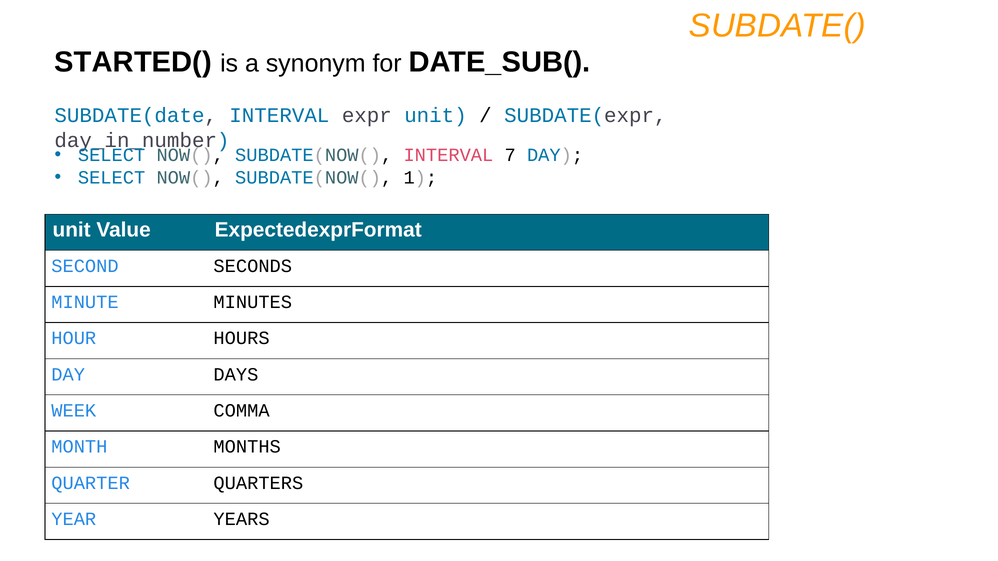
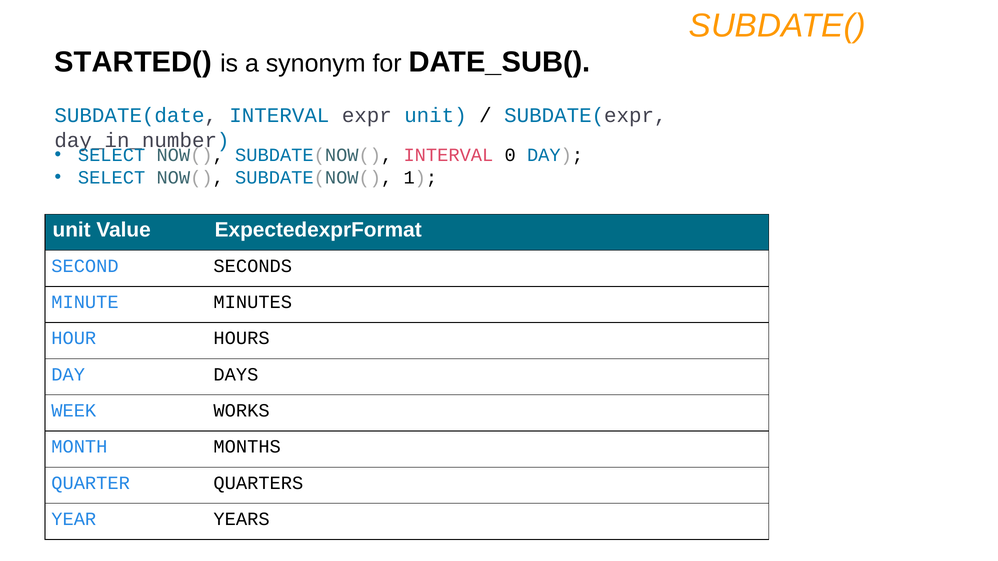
7: 7 -> 0 (510, 155)
COMMA: COMMA -> WORKS (242, 411)
